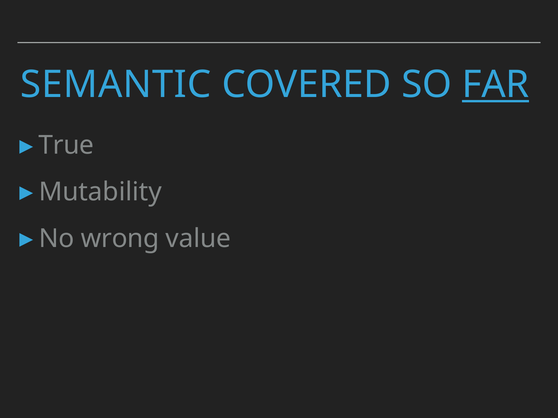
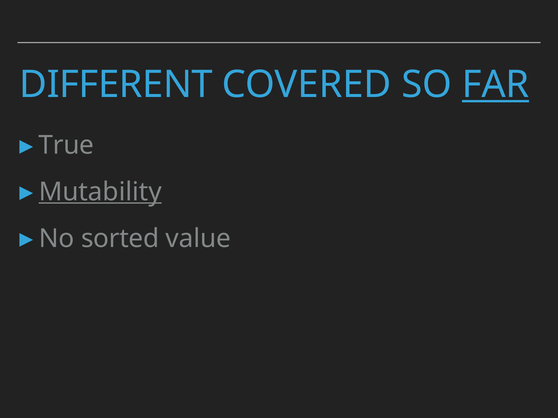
SEMANTIC: SEMANTIC -> DIFFERENT (116, 85)
Mutability underline: none -> present (100, 192)
wrong: wrong -> sorted (120, 239)
